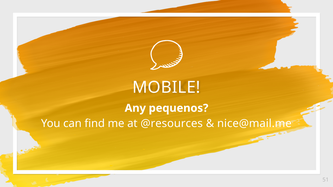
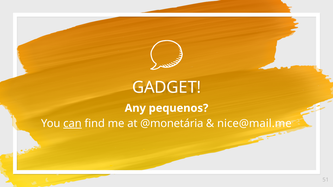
MOBILE: MOBILE -> GADGET (167, 88)
can underline: none -> present (72, 124)
@resources: @resources -> @monetária (172, 124)
